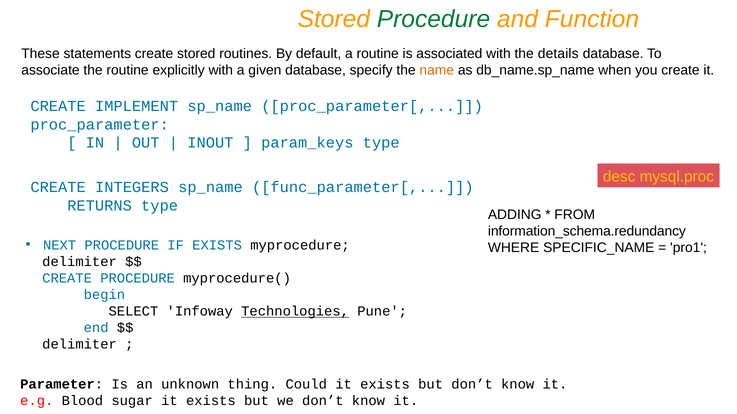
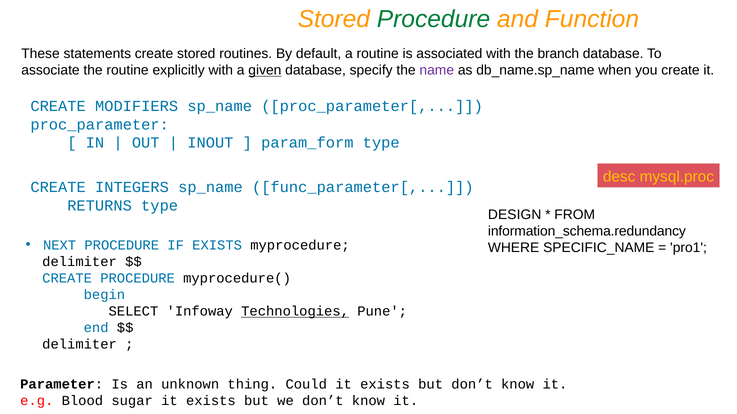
details: details -> branch (558, 54)
given underline: none -> present (265, 70)
name colour: orange -> purple (437, 70)
IMPLEMENT: IMPLEMENT -> MODIFIERS (137, 106)
param_keys: param_keys -> param_form (307, 143)
ADDING: ADDING -> DESIGN (515, 215)
